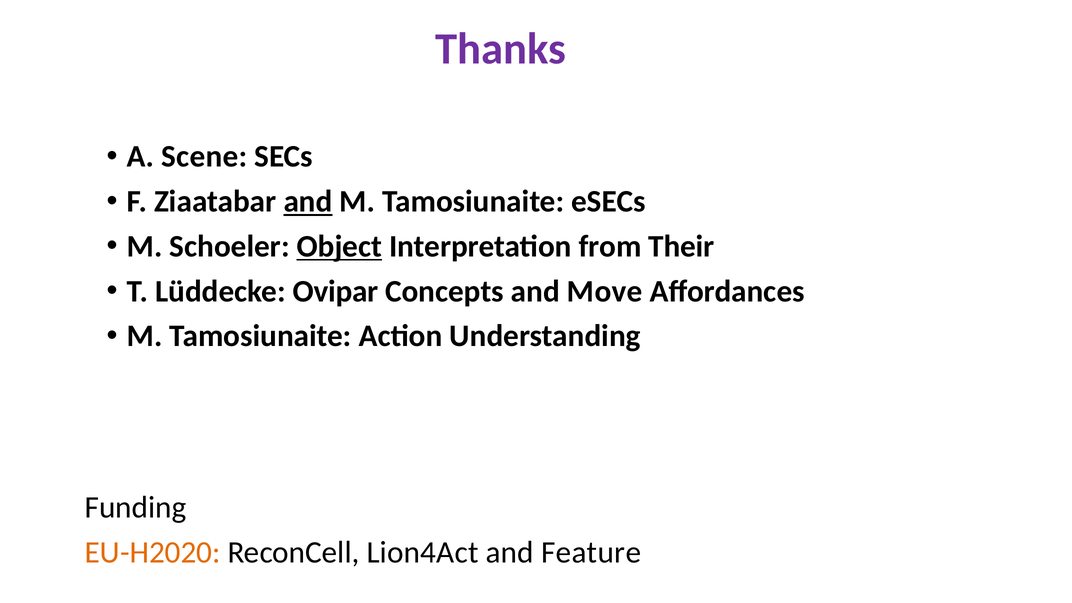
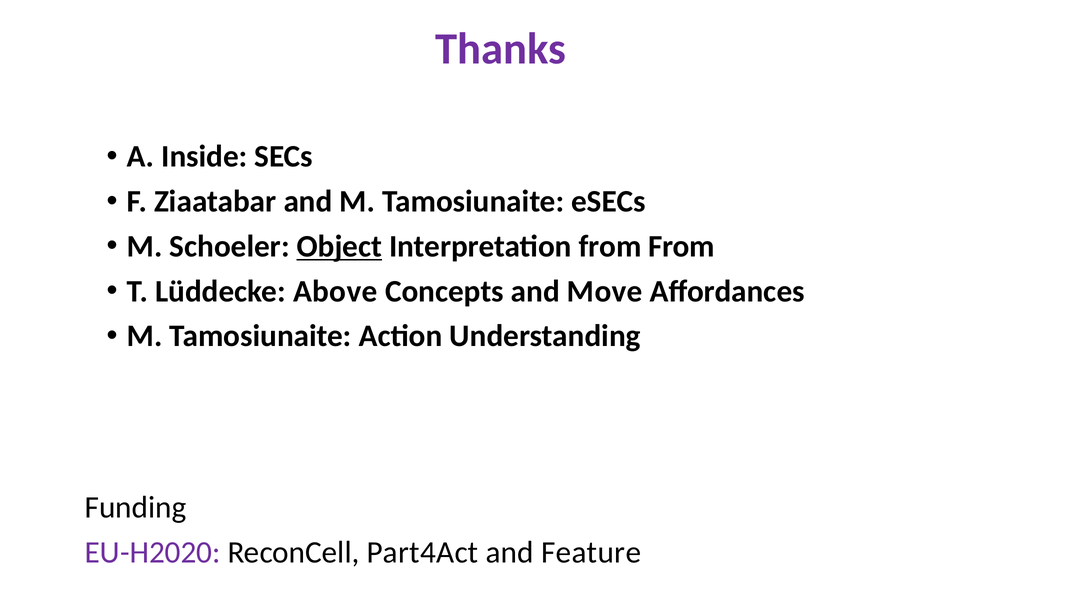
Scene: Scene -> Inside (204, 157)
and underline: present -> none (308, 201)
from Their: Their -> From (681, 246)
Ovipar: Ovipar -> Above (335, 291)
EU-H2020 colour: orange -> purple (153, 552)
Lion4Act: Lion4Act -> Part4Act (423, 552)
